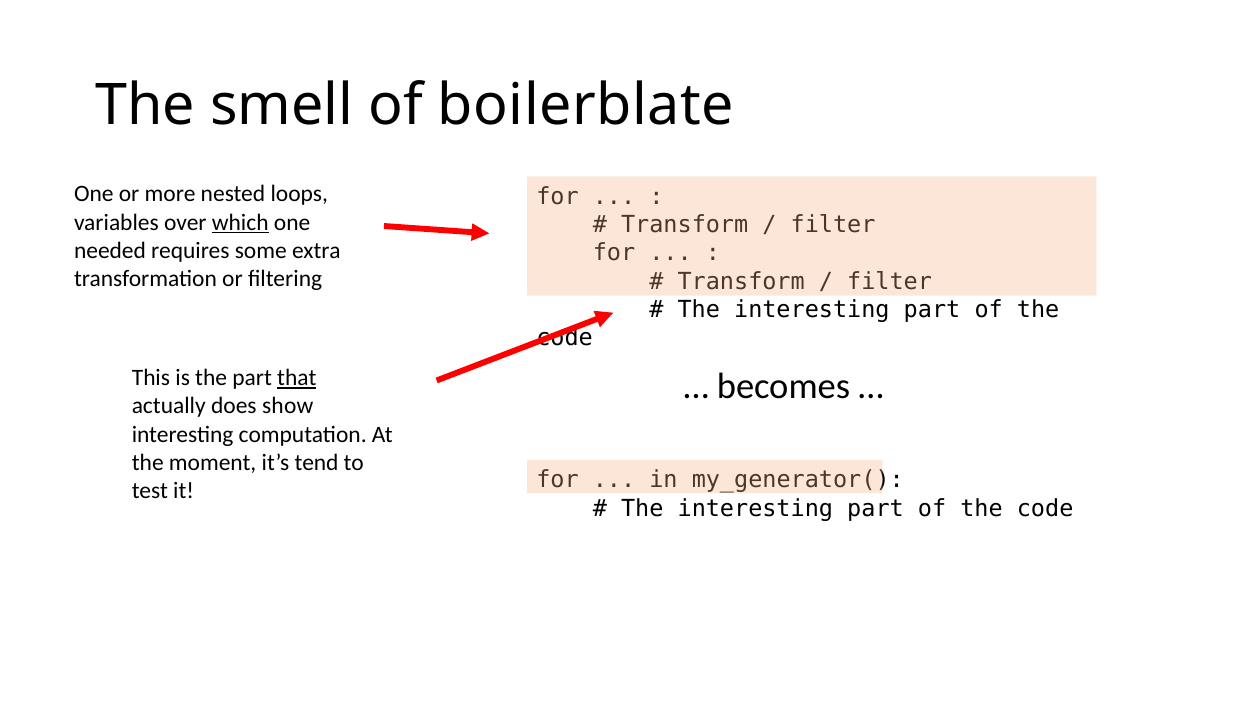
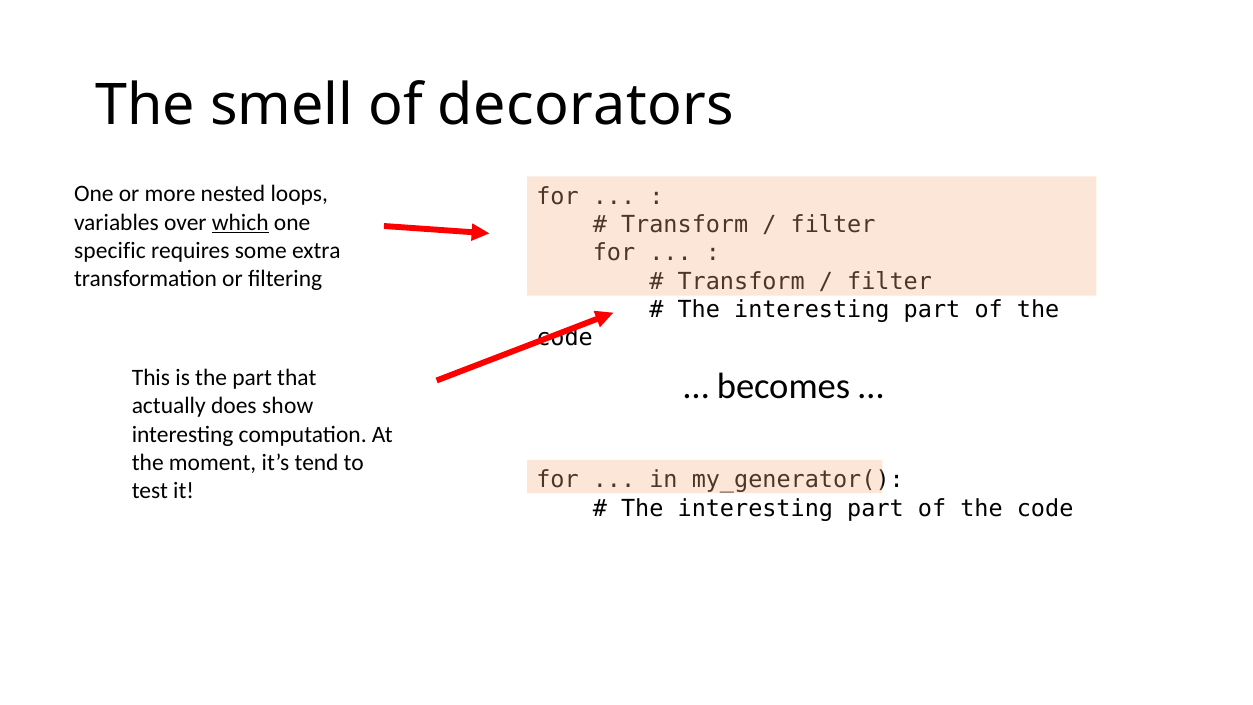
boilerblate: boilerblate -> decorators (586, 105)
needed: needed -> specific (110, 250)
that underline: present -> none (297, 378)
